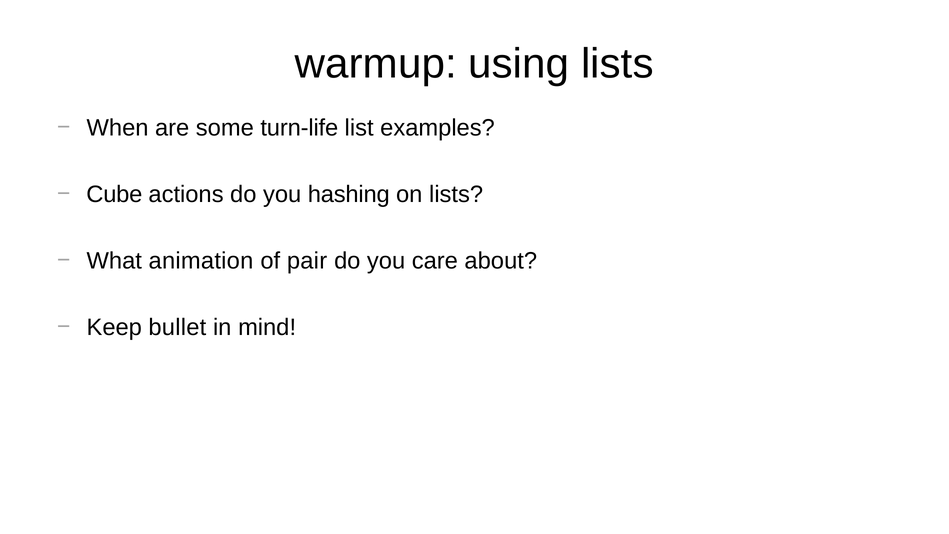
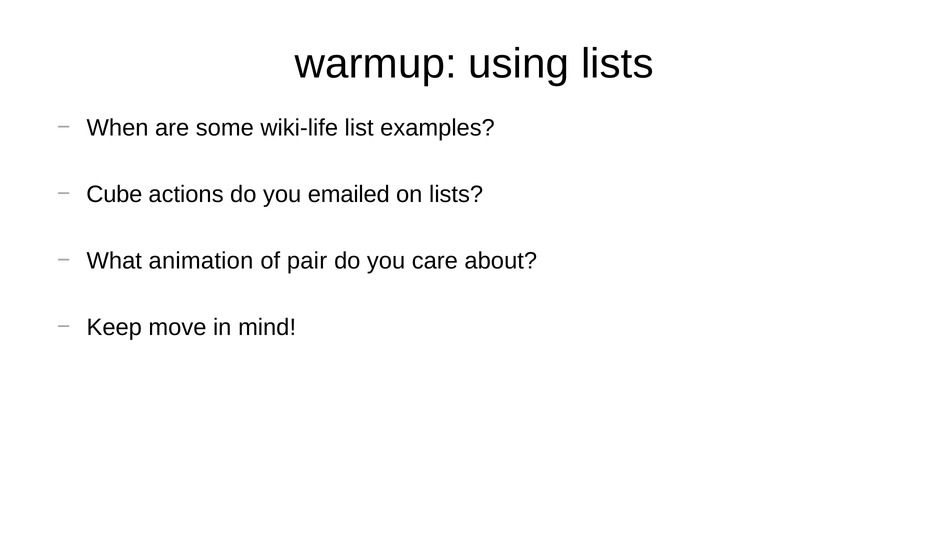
turn-life: turn-life -> wiki-life (299, 128)
hashing: hashing -> emailed (349, 194)
bullet: bullet -> move (177, 327)
